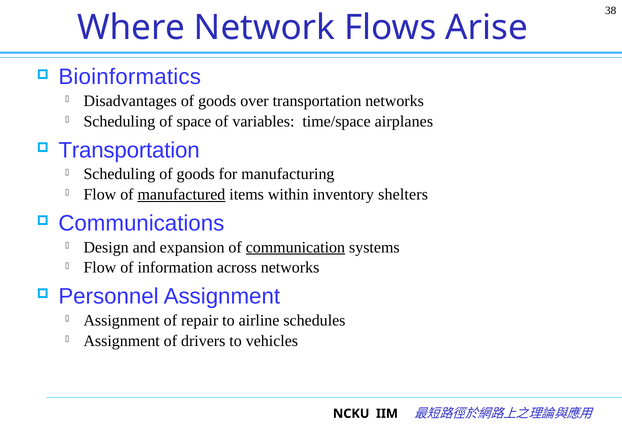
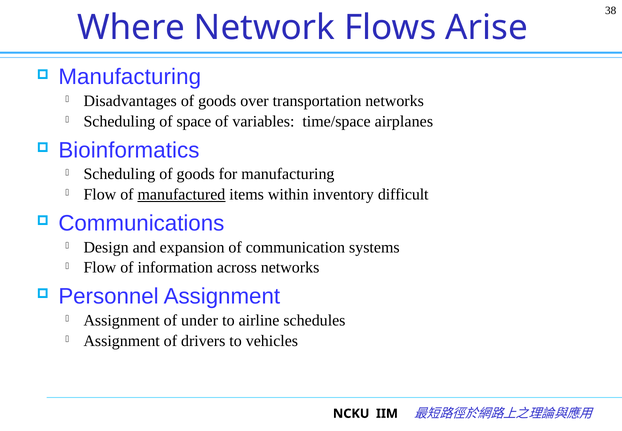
Bioinformatics: Bioinformatics -> Manufacturing (130, 77)
Transportation: Transportation -> Bioinformatics (129, 150)
shelters: shelters -> difficult (403, 194)
communication underline: present -> none (295, 247)
repair: repair -> under (200, 320)
